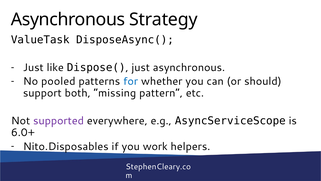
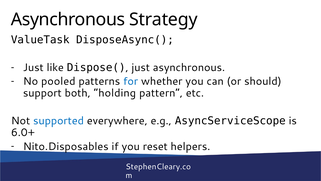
missing: missing -> holding (115, 93)
supported colour: purple -> blue (59, 121)
work: work -> reset (155, 146)
